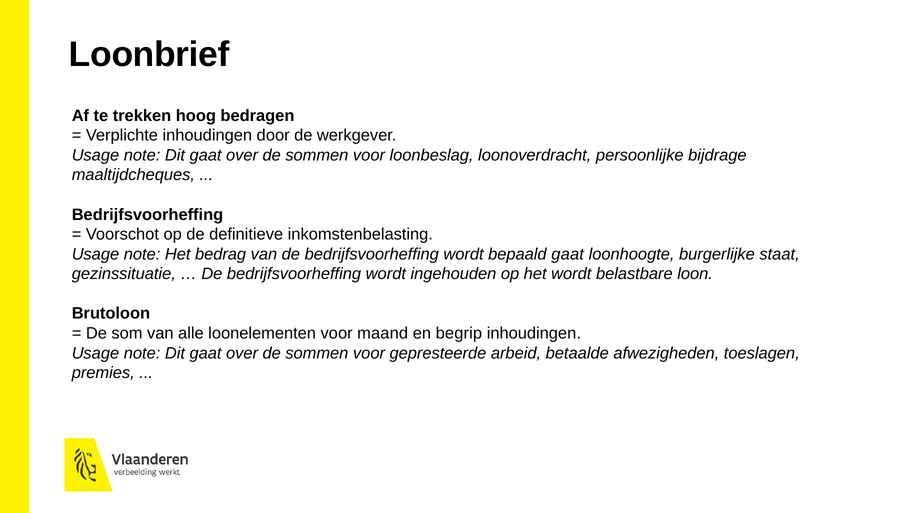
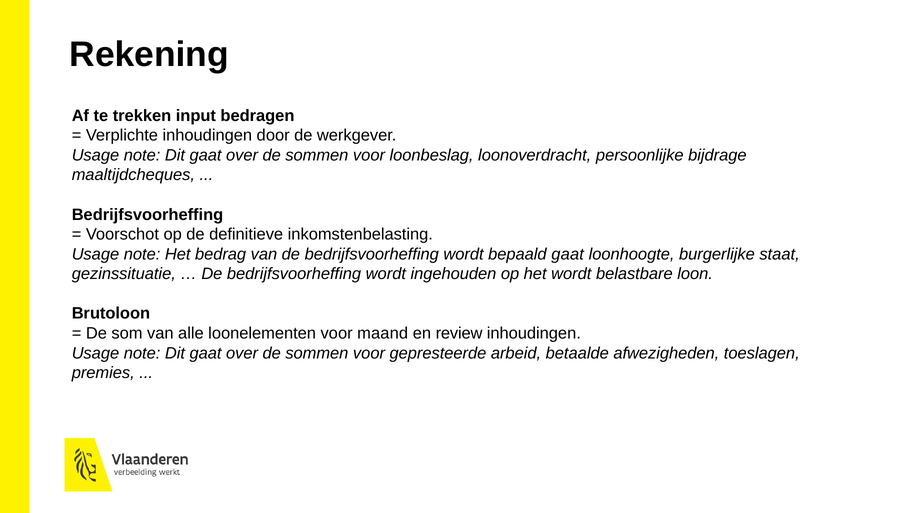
Loonbrief: Loonbrief -> Rekening (149, 55)
hoog: hoog -> input (196, 116)
begrip: begrip -> review (459, 333)
